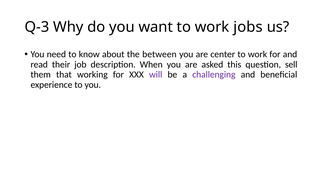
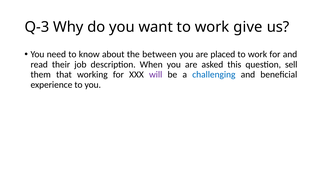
jobs: jobs -> give (248, 27)
center: center -> placed (223, 54)
challenging colour: purple -> blue (214, 75)
